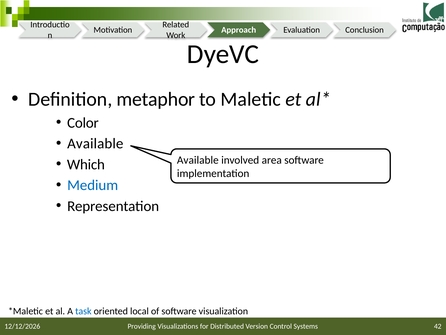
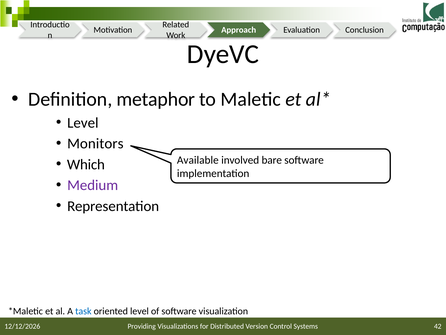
Color: Color -> Level (83, 123)
Available: Available -> Monitors (95, 143)
area: area -> bare (272, 160)
Medium colour: blue -> purple (93, 185)
oriented local: local -> level (140, 311)
